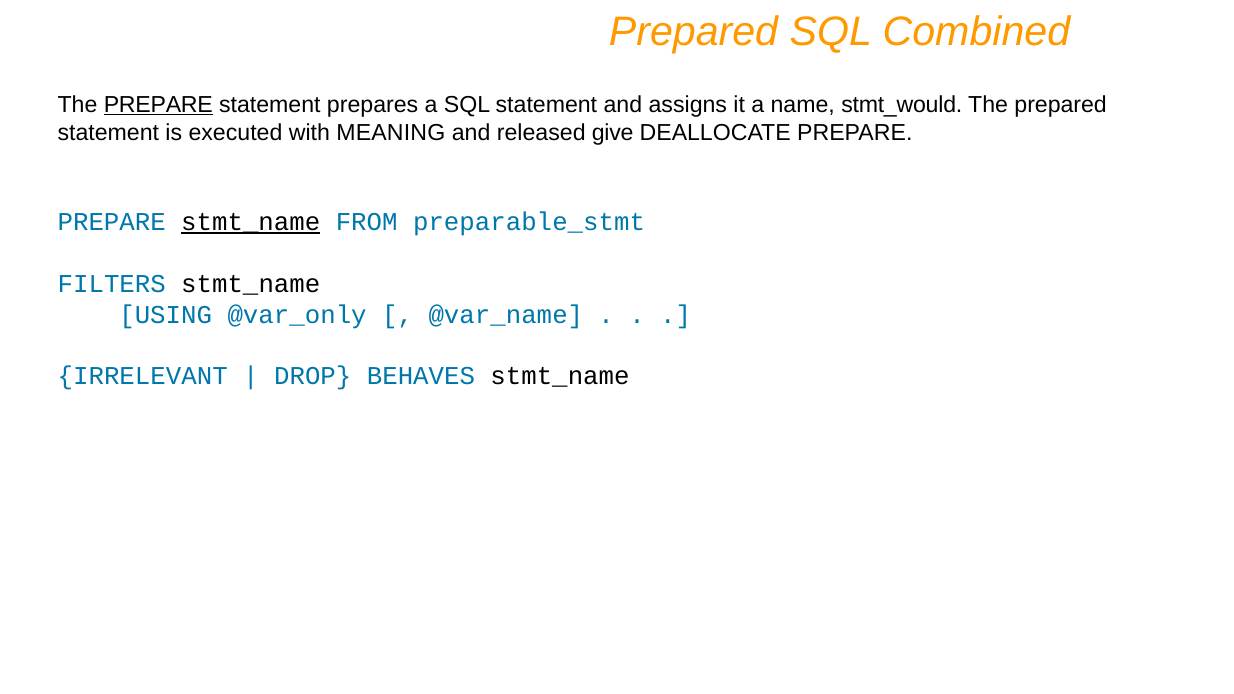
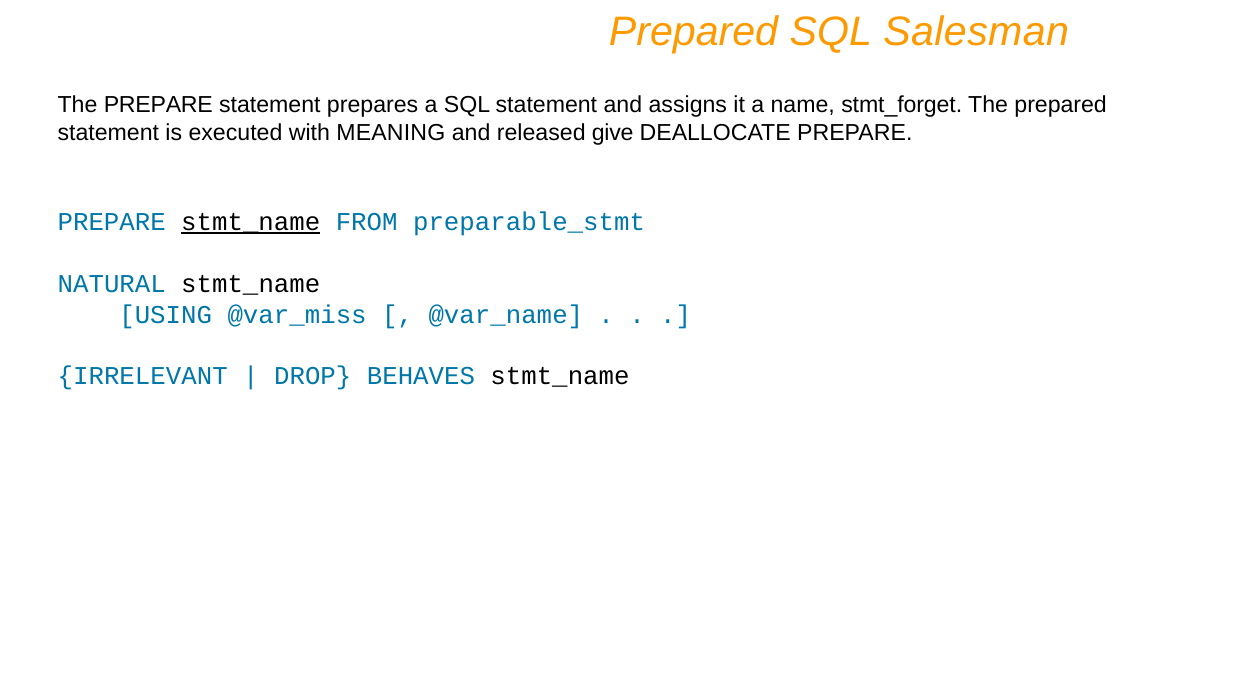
Combined: Combined -> Salesman (976, 32)
PREPARE underline: present -> none (158, 105)
stmt_would: stmt_would -> stmt_forget (902, 105)
FILTERS: FILTERS -> NATURAL (112, 284)
@var_only: @var_only -> @var_miss (297, 315)
